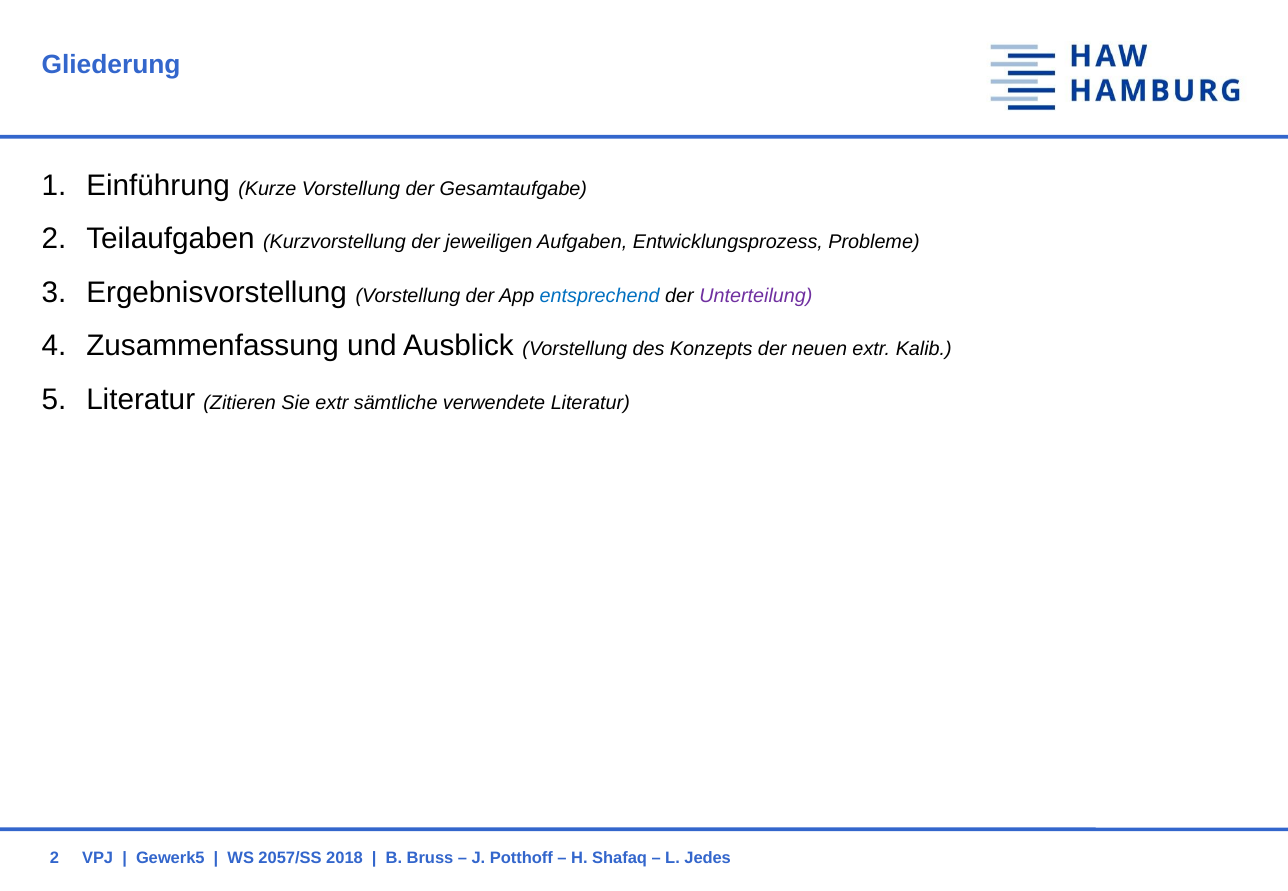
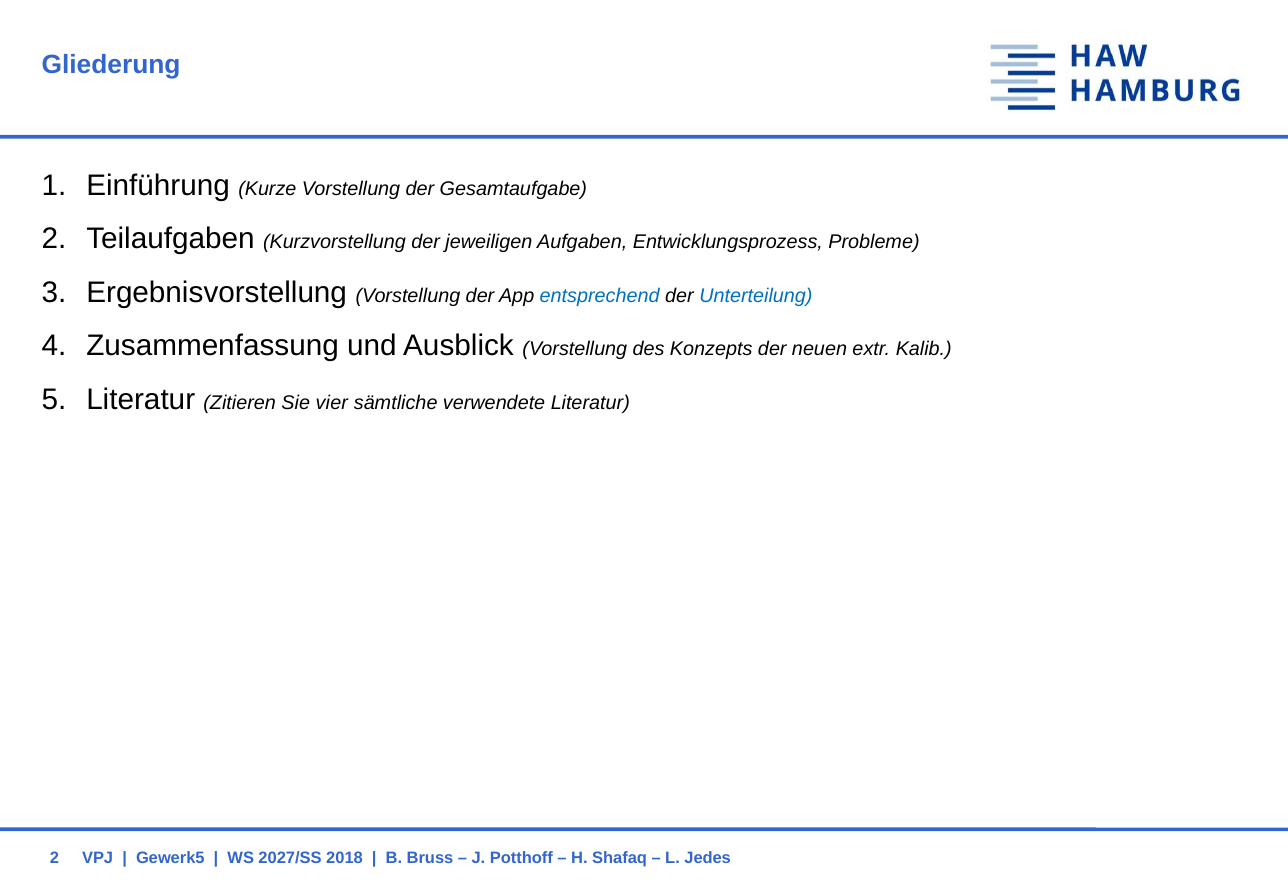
Unterteilung colour: purple -> blue (756, 296)
Sie extr: extr -> vier (332, 403)
2057/SS: 2057/SS -> 2027/SS (290, 858)
